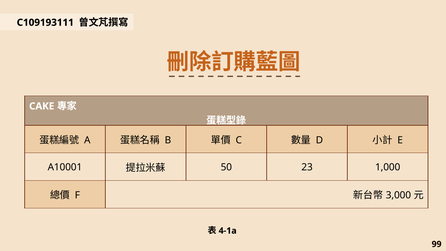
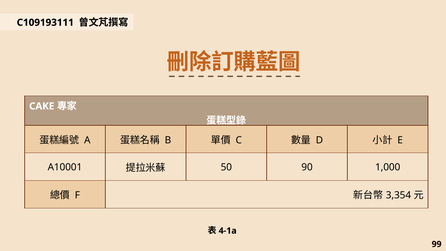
23: 23 -> 90 (307, 167)
3,000: 3,000 -> 3,354 (398, 195)
